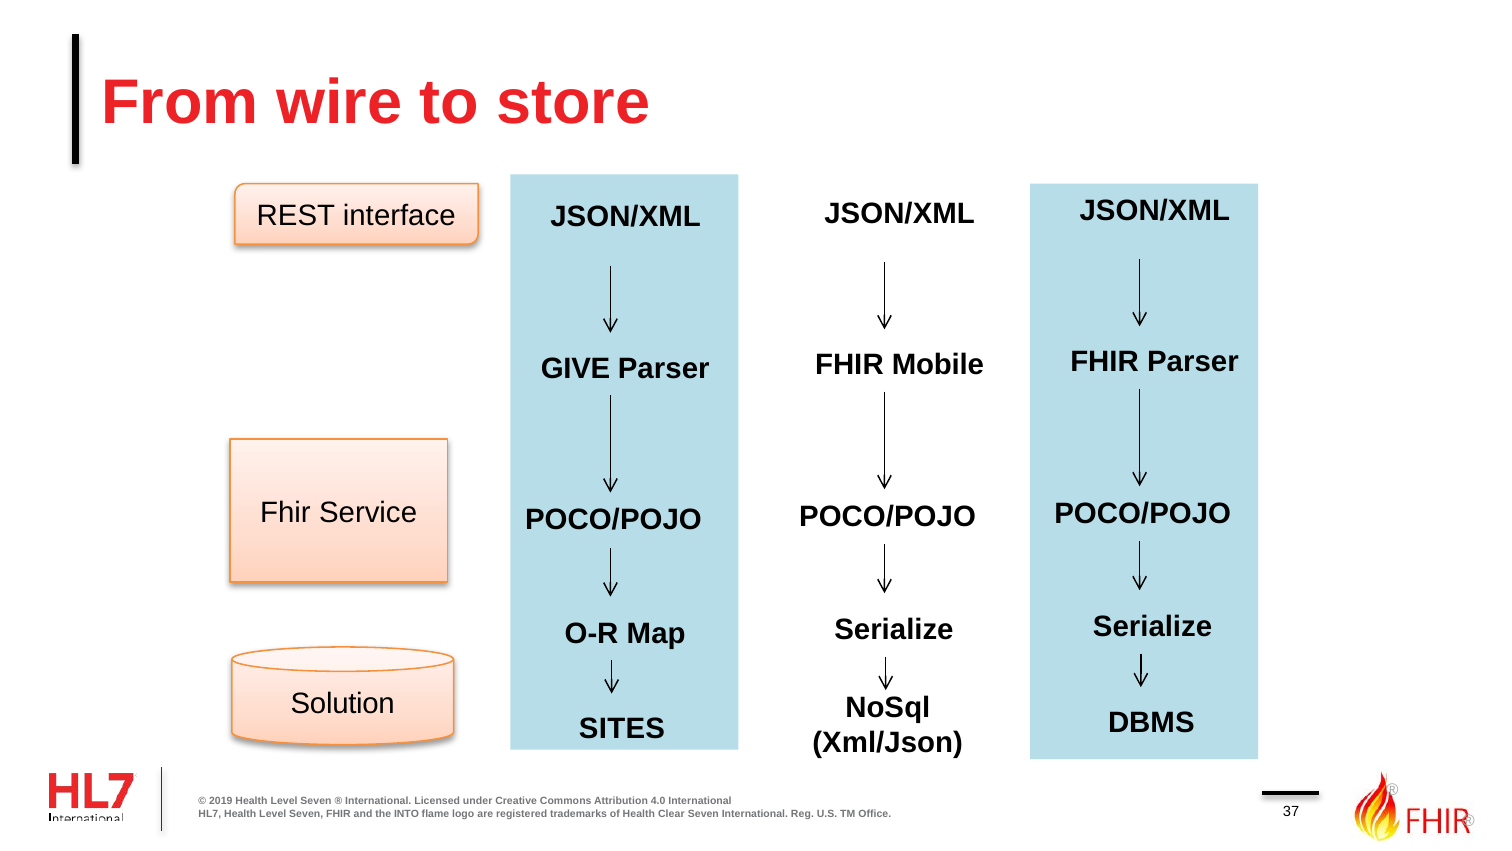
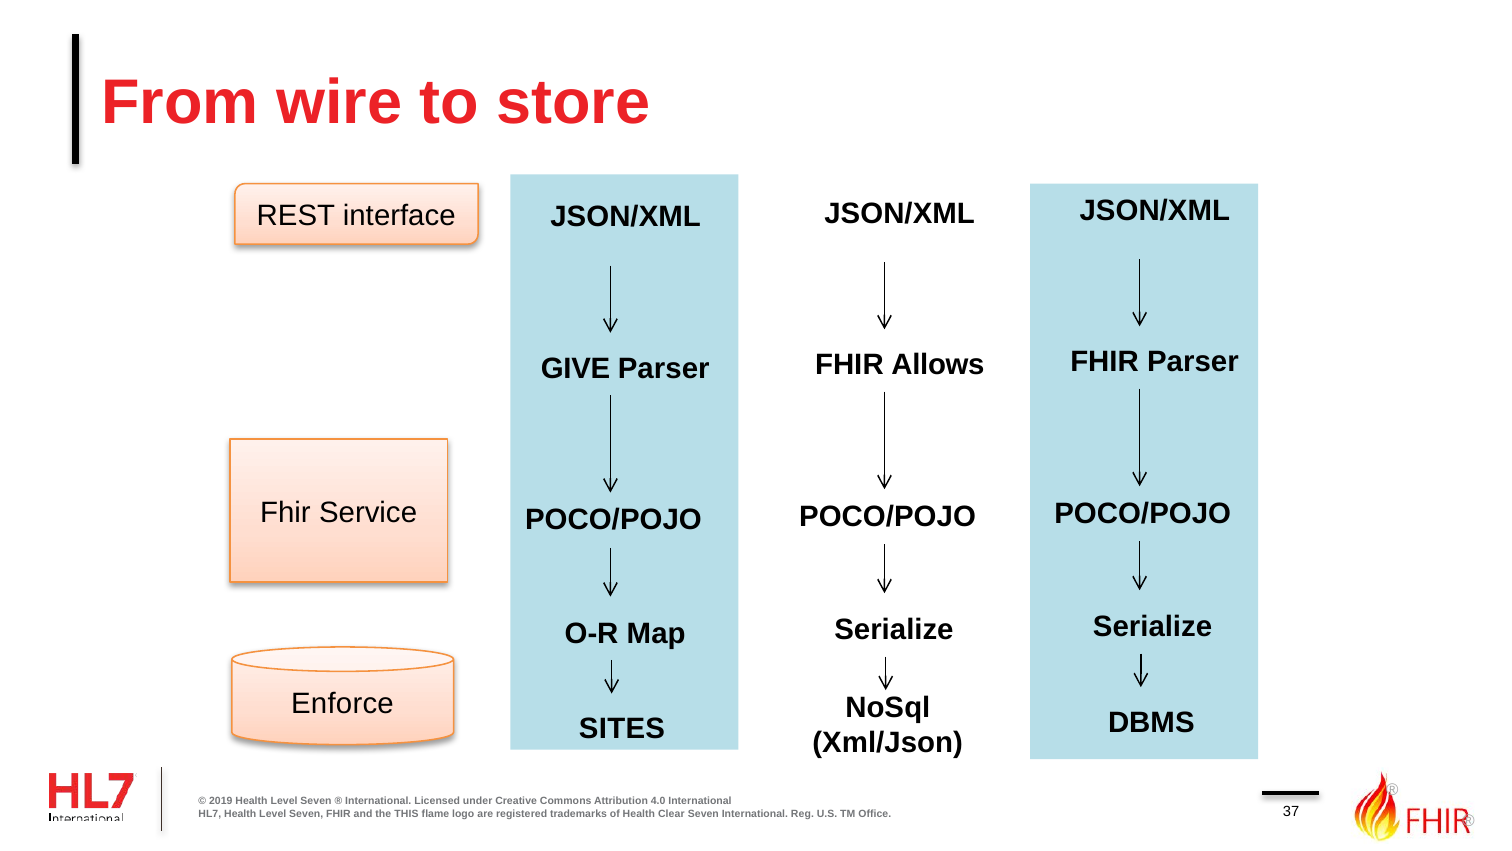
Mobile: Mobile -> Allows (938, 365)
Solution: Solution -> Enforce (342, 704)
INTO: INTO -> THIS (406, 813)
